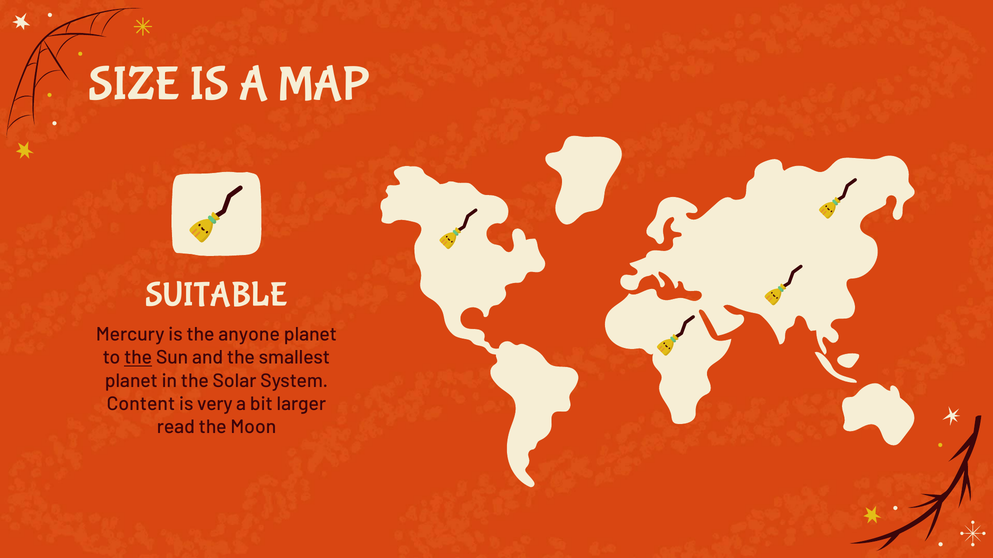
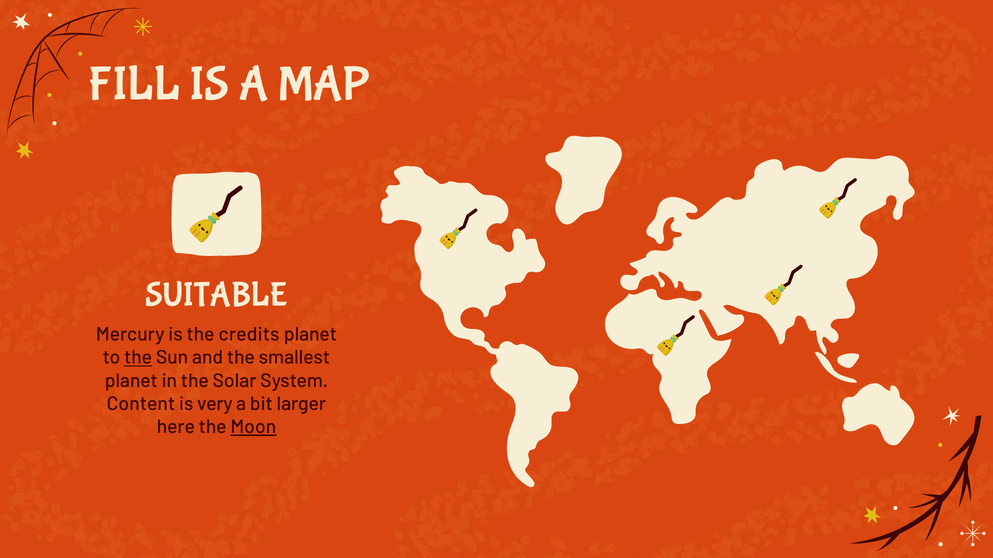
SIZE: SIZE -> FILL (134, 83)
anyone: anyone -> credits (249, 335)
read: read -> here (176, 427)
Moon underline: none -> present (253, 427)
